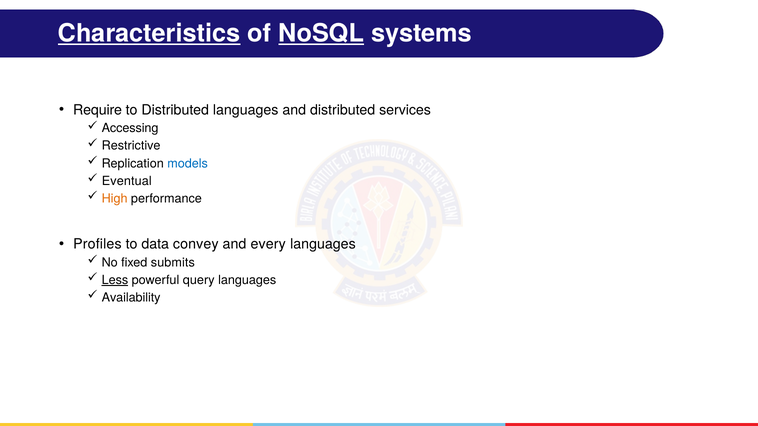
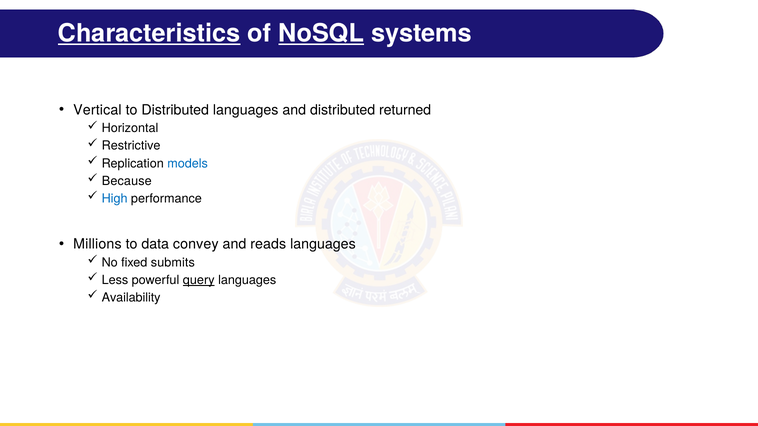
Require: Require -> Vertical (97, 110)
services: services -> returned (405, 110)
Accessing: Accessing -> Horizontal (130, 128)
Eventual: Eventual -> Because (127, 181)
High colour: orange -> blue (115, 199)
Profiles: Profiles -> Millions (97, 244)
every: every -> reads (268, 244)
Less underline: present -> none (115, 280)
query underline: none -> present (199, 280)
